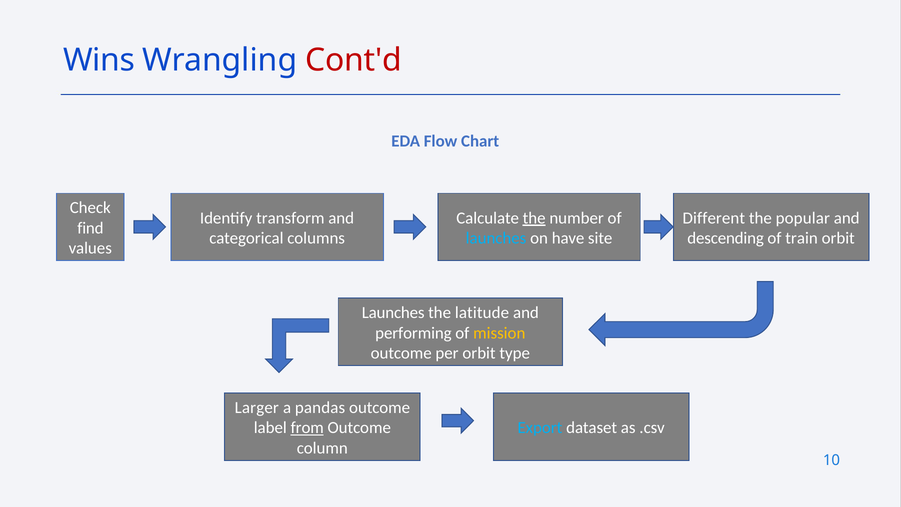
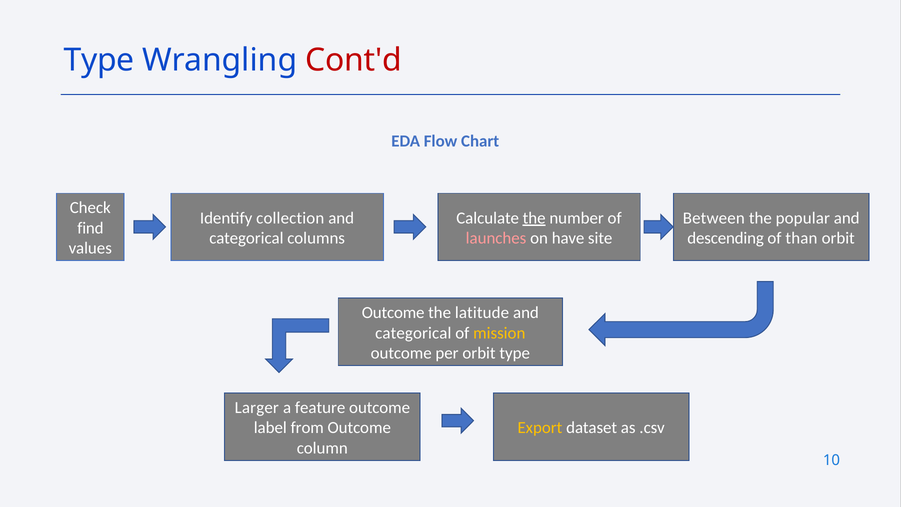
Wins: Wins -> Type (99, 60)
transform: transform -> collection (290, 218)
Different: Different -> Between (714, 218)
launches colour: light blue -> pink (496, 238)
train: train -> than (801, 238)
Launches: Launches -> Outcome (393, 313)
performing: performing -> categorical (413, 333)
pandas: pandas -> feature (320, 407)
from underline: present -> none (307, 428)
Export colour: light blue -> yellow (540, 428)
